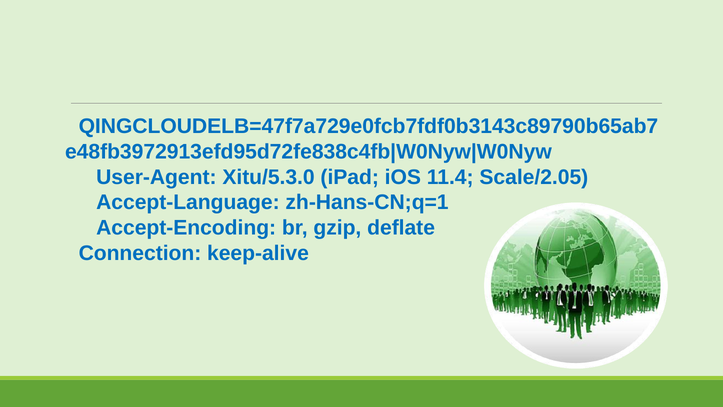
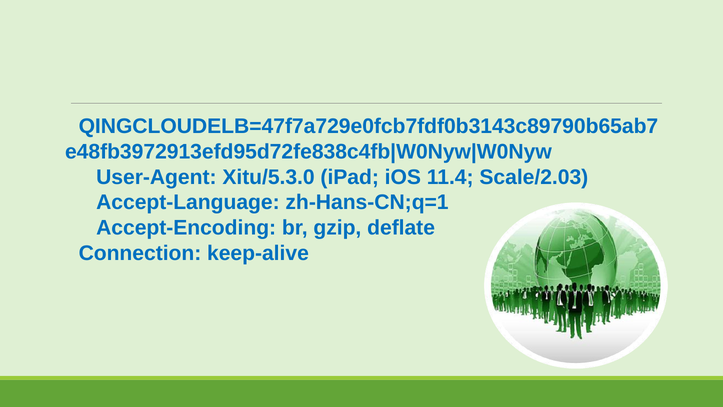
Scale/2.05: Scale/2.05 -> Scale/2.03 (534, 177)
